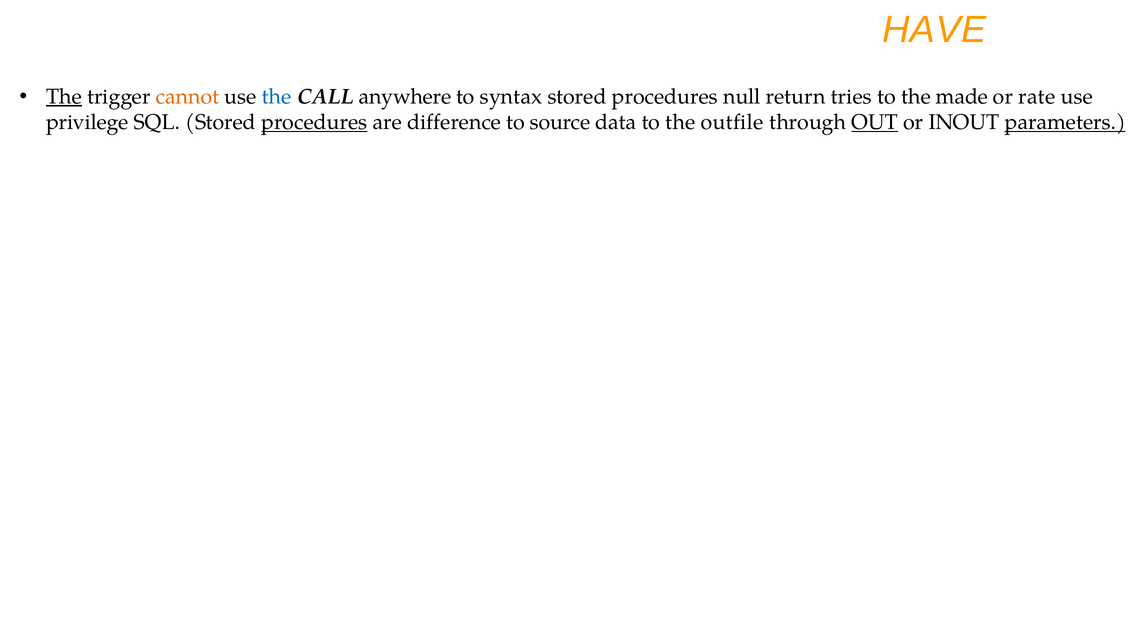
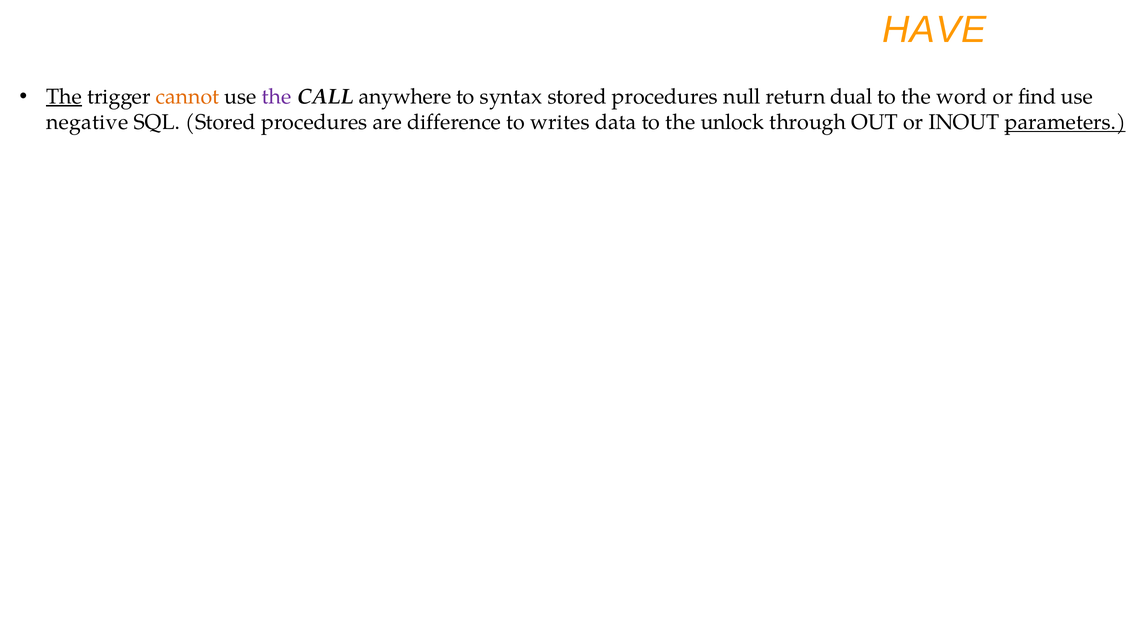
the colour: blue -> purple (277, 97)
tries: tries -> dual (851, 97)
made: made -> word (962, 97)
rate: rate -> find (1037, 97)
privilege: privilege -> negative (87, 122)
procedures underline: present -> none (314, 122)
source: source -> writes (560, 122)
outfile: outfile -> unlock (732, 122)
OUT underline: present -> none (875, 122)
